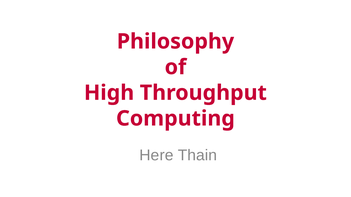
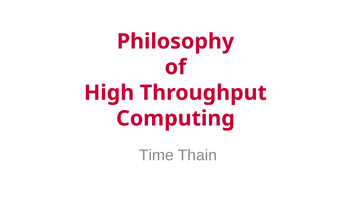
Here: Here -> Time (157, 156)
